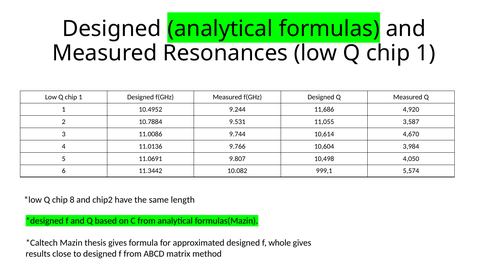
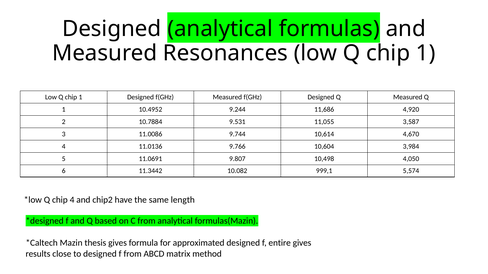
chip 8: 8 -> 4 (72, 200)
whole: whole -> entire (280, 243)
